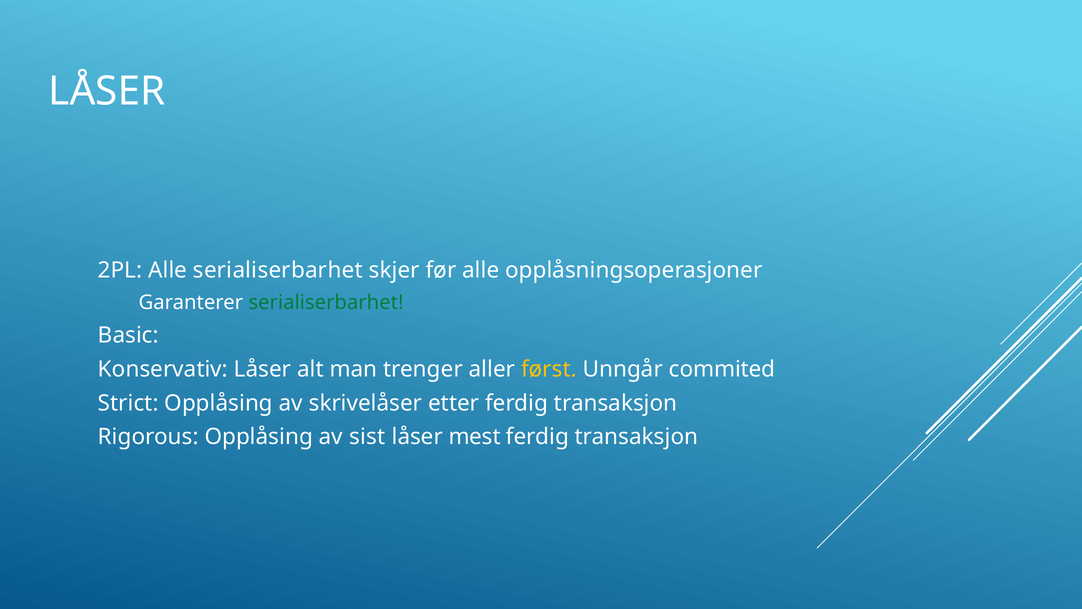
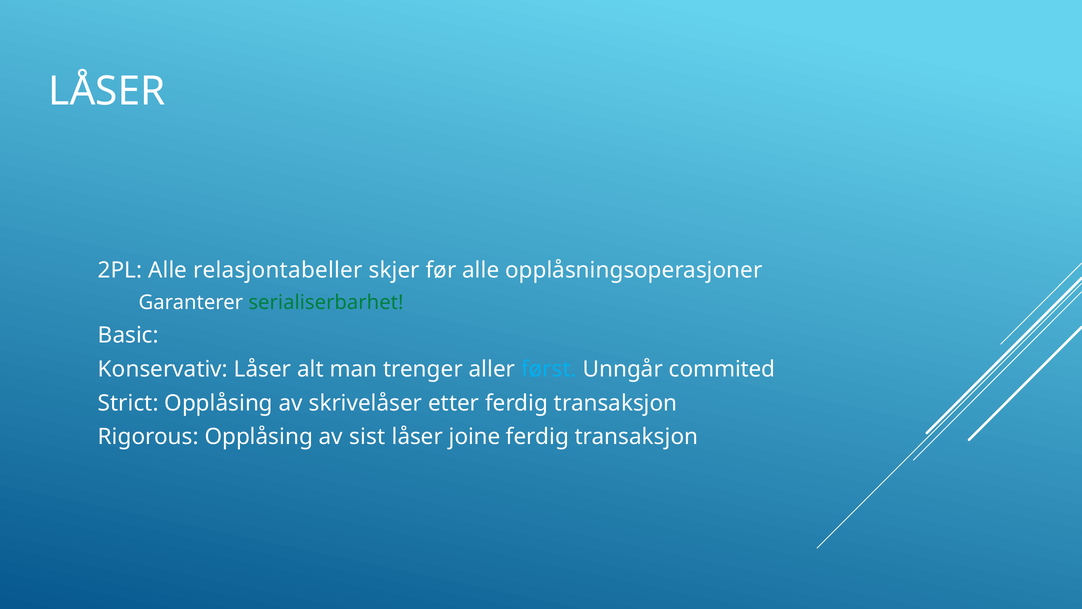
Alle serialiserbarhet: serialiserbarhet -> relasjontabeller (278, 270)
først colour: yellow -> light blue (549, 369)
mest: mest -> joine (475, 437)
